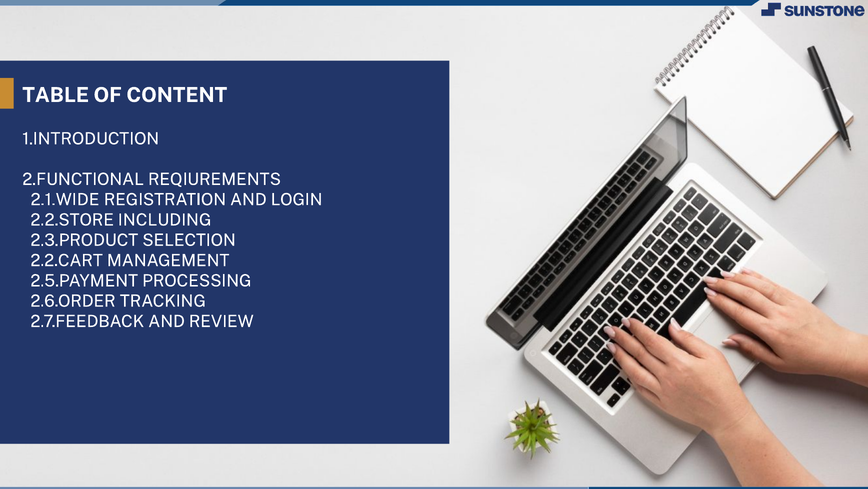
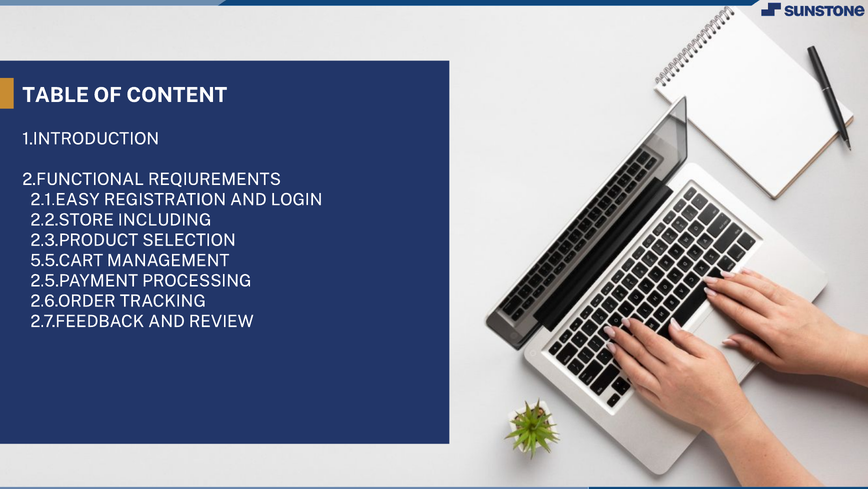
2.1.WIDE: 2.1.WIDE -> 2.1.EASY (65, 199)
2.2.CART: 2.2.CART -> 5.5.CART (67, 260)
